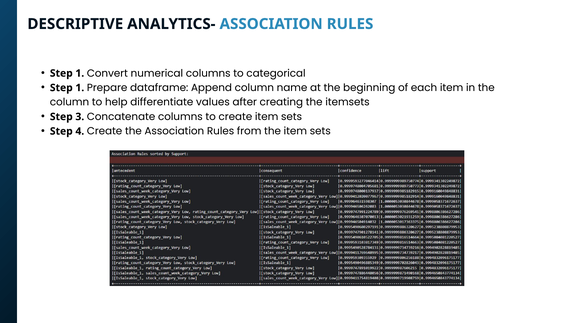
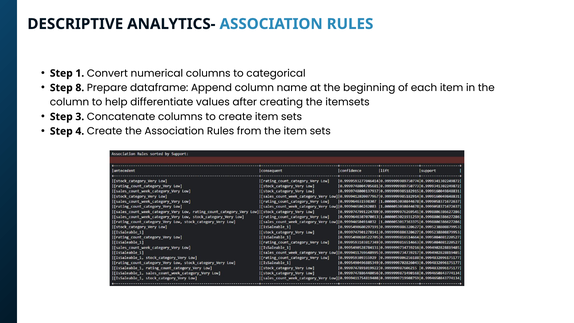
1: 1 -> 8 (80, 88)
